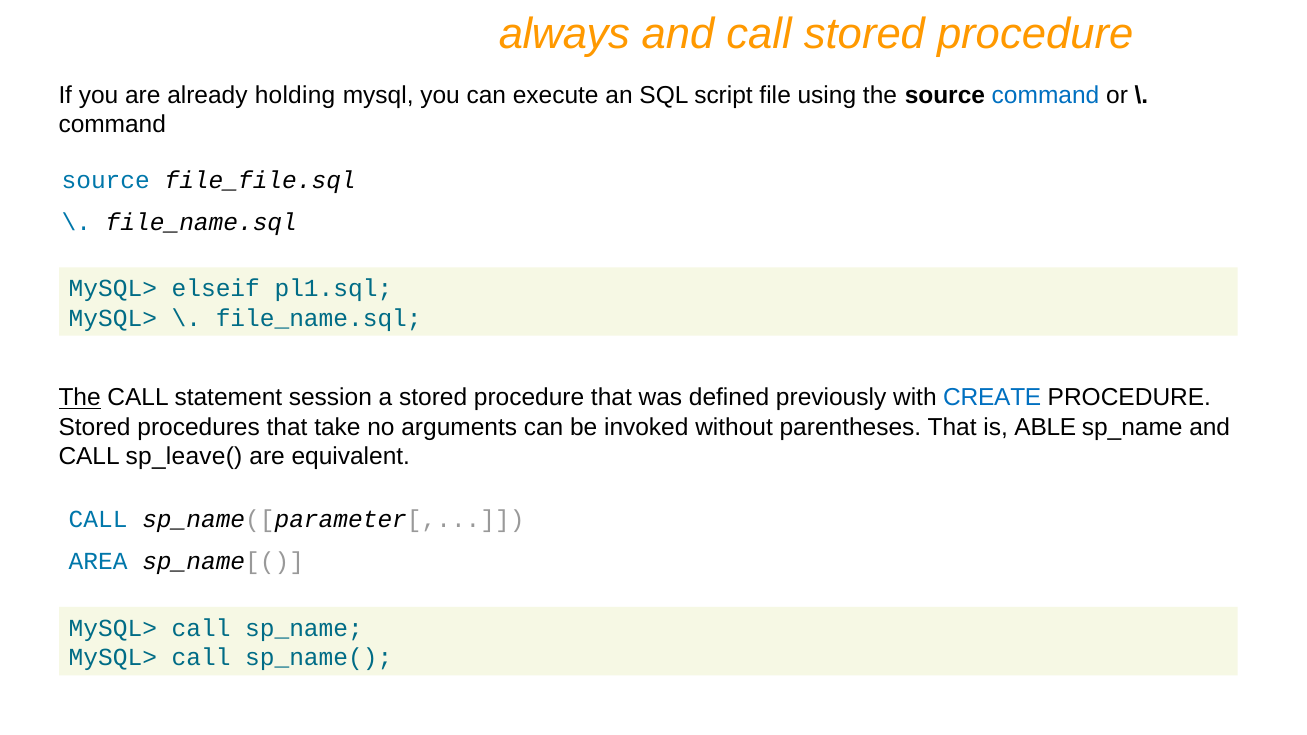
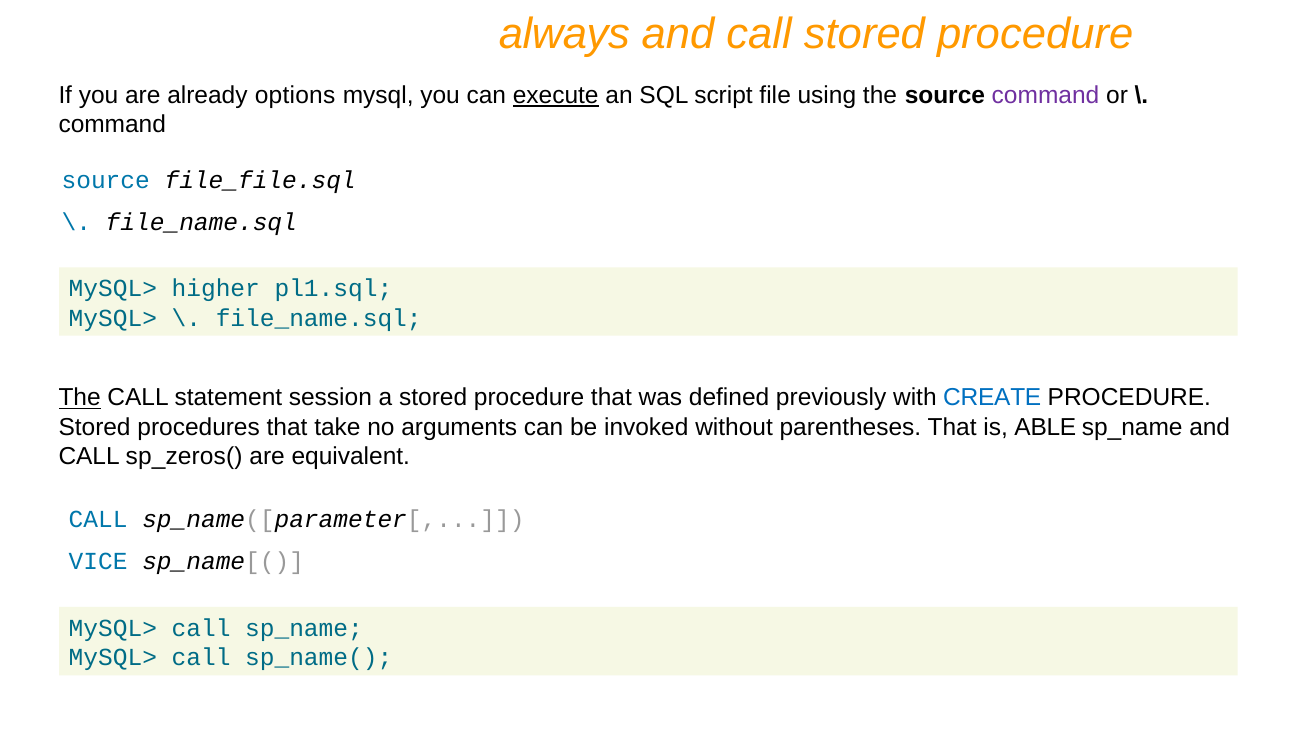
holding: holding -> options (295, 95)
execute underline: none -> present (556, 95)
command colour: blue -> purple (1046, 95)
elseif: elseif -> higher (216, 289)
sp_leave(: sp_leave( -> sp_zeros( (184, 457)
AREA: AREA -> VICE (98, 562)
